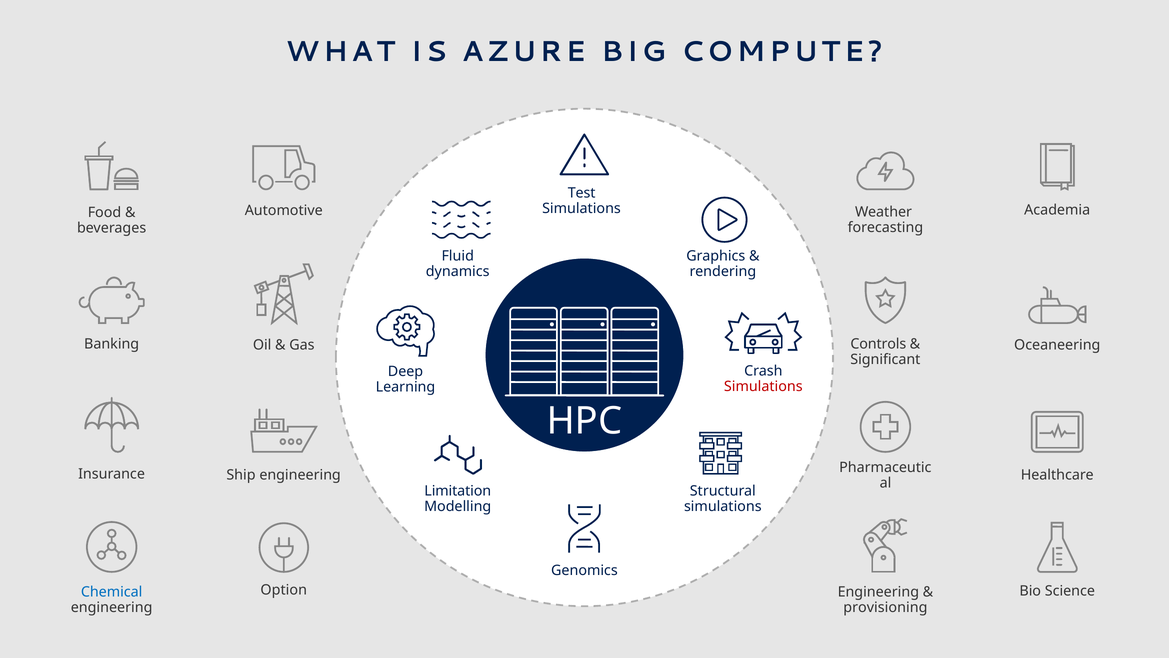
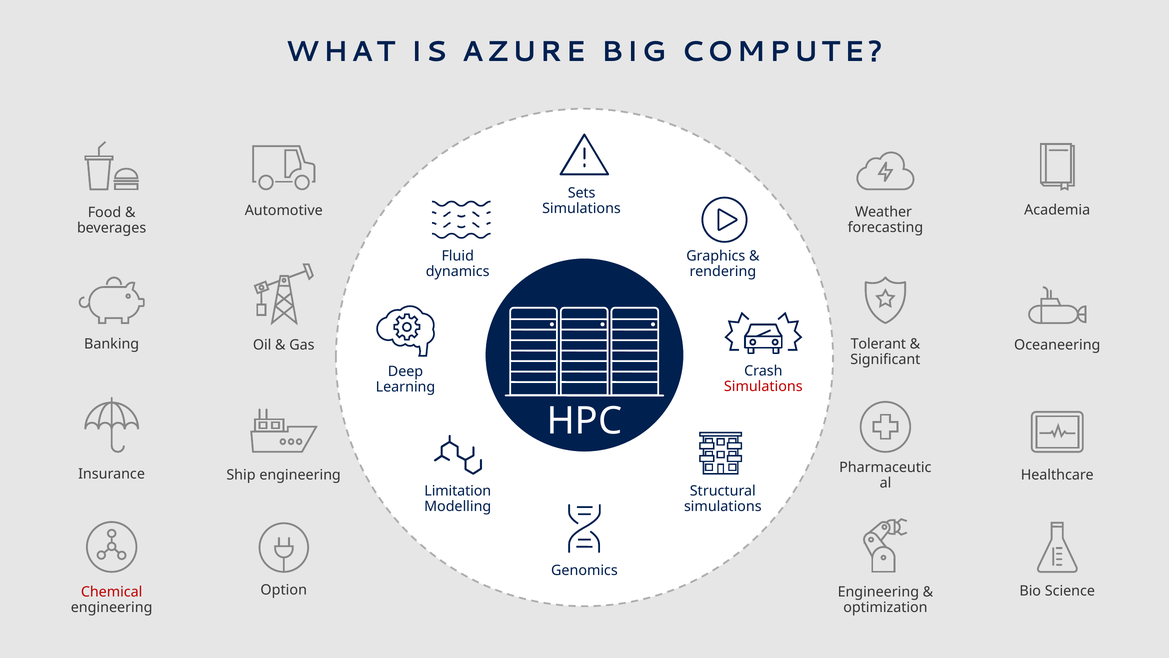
Test: Test -> Sets (582, 193)
Controls: Controls -> Tolerant (878, 344)
Chemical colour: blue -> red (112, 592)
provisioning: provisioning -> optimization (885, 607)
